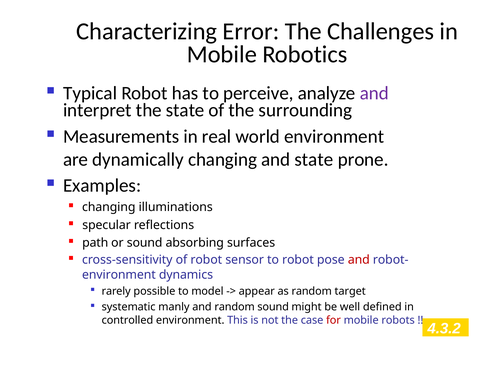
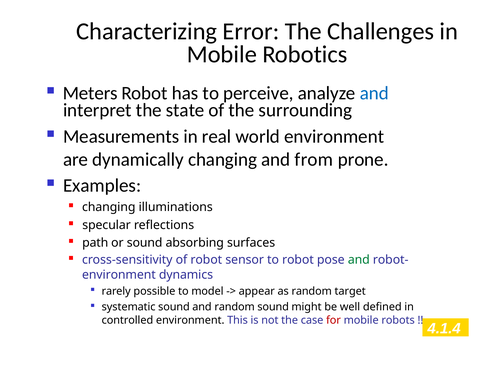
Typical: Typical -> Meters (90, 93)
and colour: purple -> blue (374, 93)
and state: state -> from (314, 159)
and colour: red -> green (359, 259)
systematic manly: manly -> sound (174, 306)
4.3.2: 4.3.2 -> 4.1.4 (444, 328)
